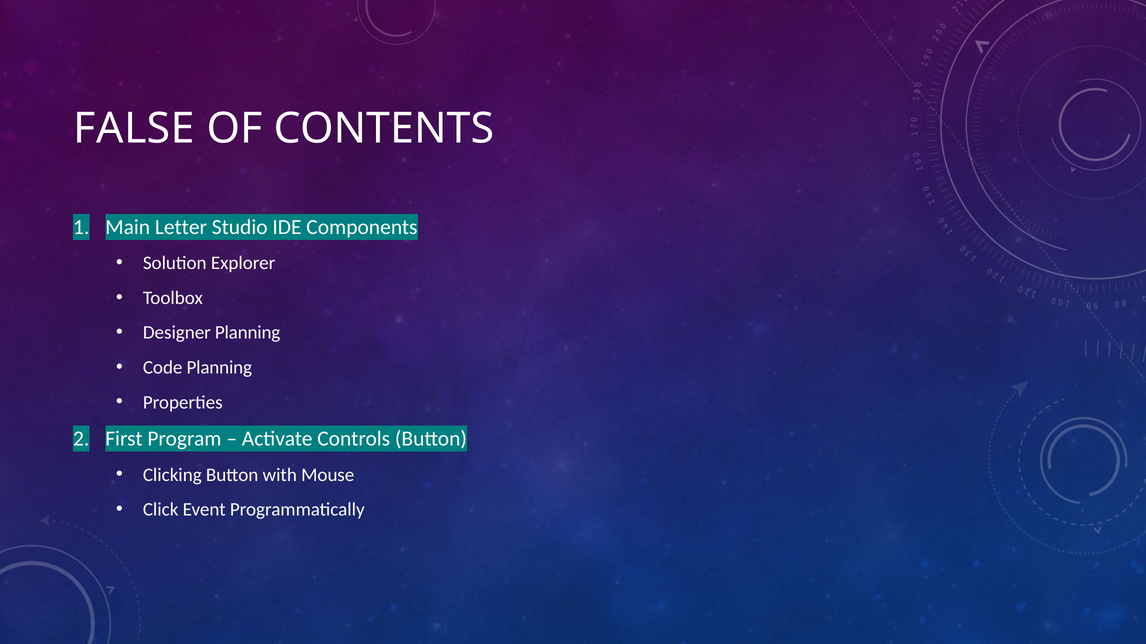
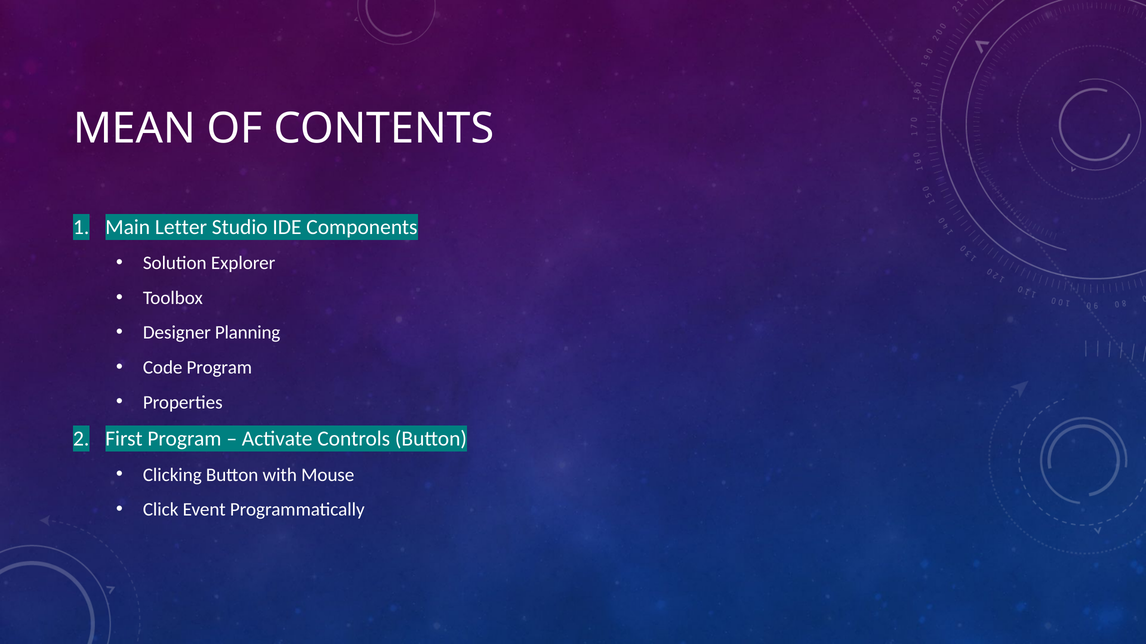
FALSE: FALSE -> MEAN (134, 129)
Code Planning: Planning -> Program (219, 368)
